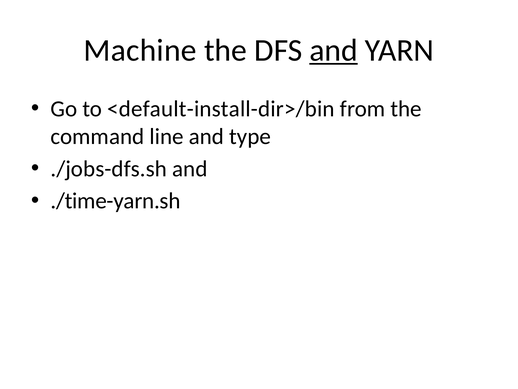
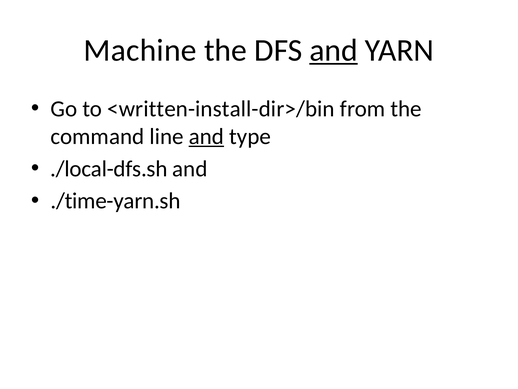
<default-install-dir>/bin: <default-install-dir>/bin -> <written-install-dir>/bin (221, 109)
and underline: none -> present (206, 136)
./jobs-dfs.sh: ./jobs-dfs.sh -> ./local-dfs.sh (109, 169)
